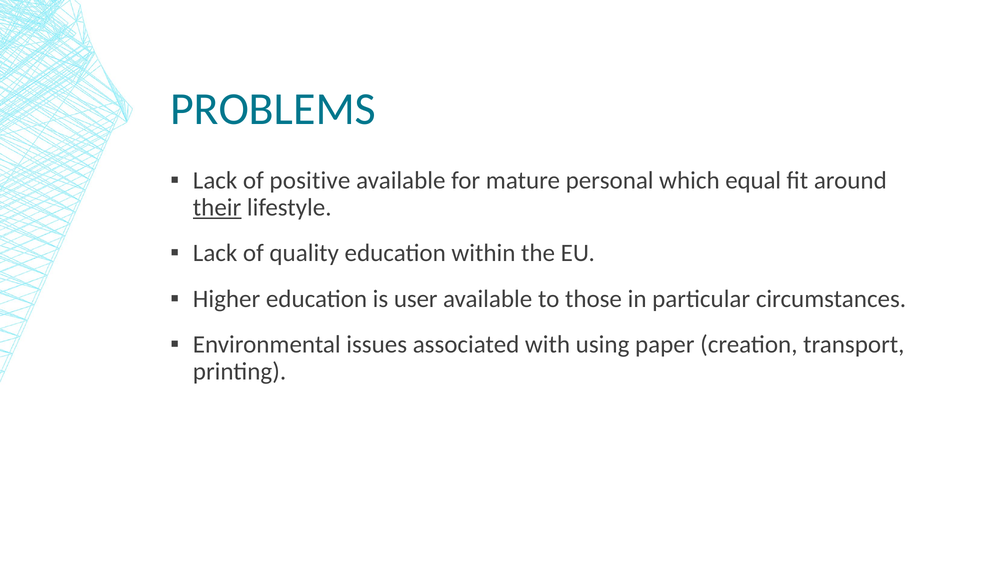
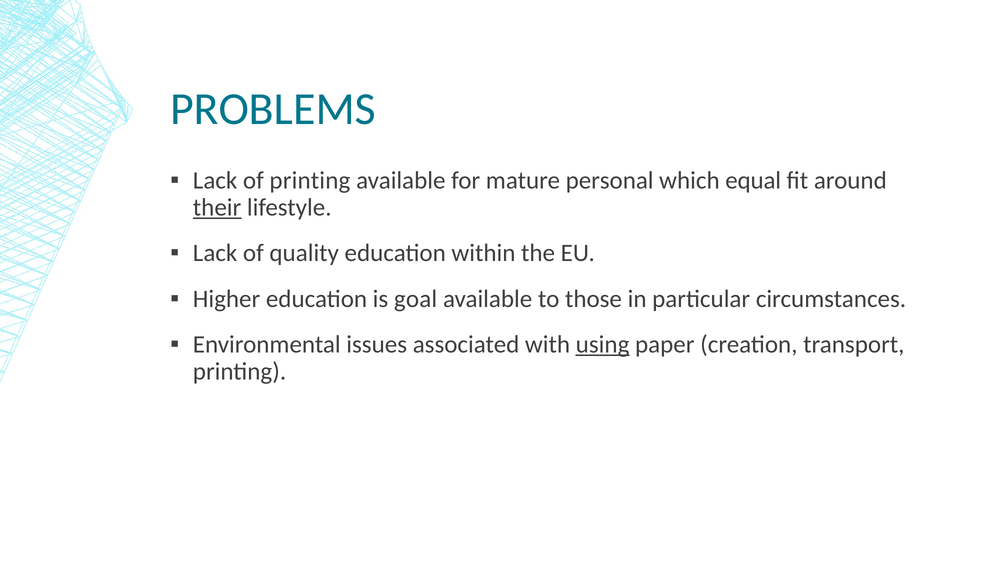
of positive: positive -> printing (310, 180)
user: user -> goal (416, 299)
using underline: none -> present (603, 345)
